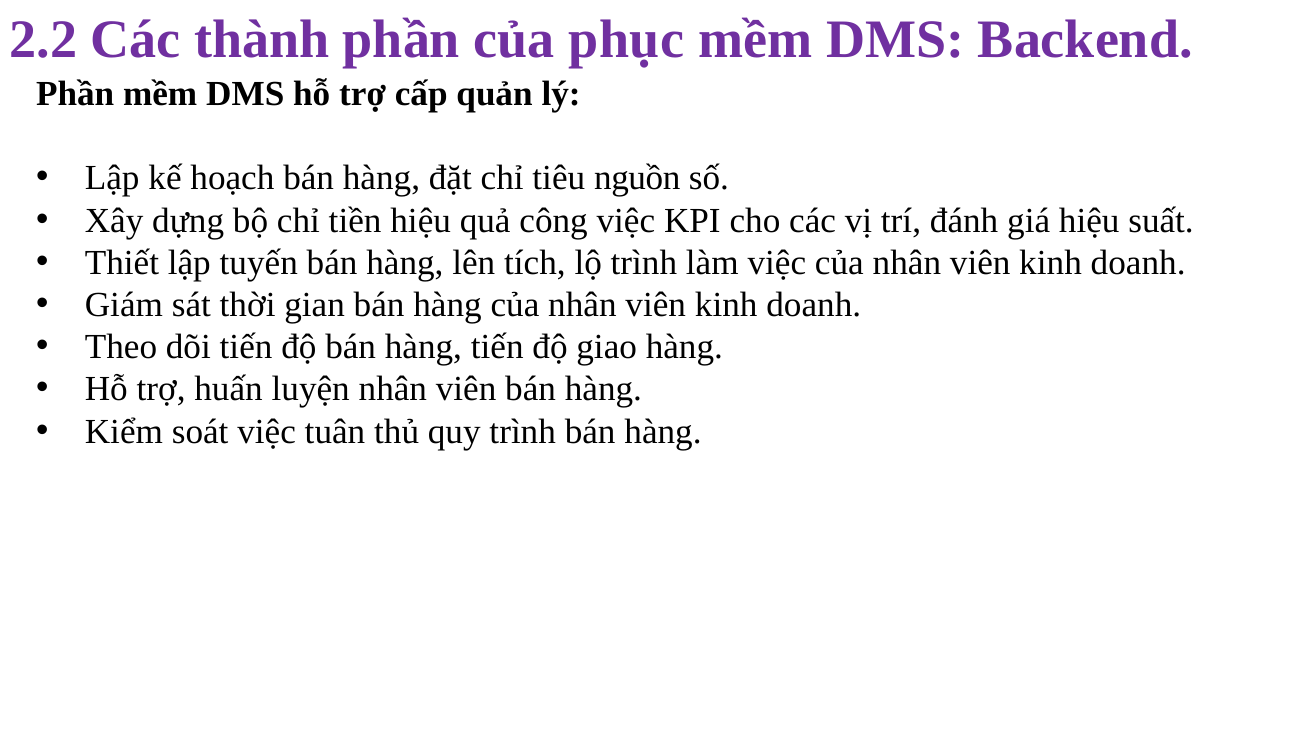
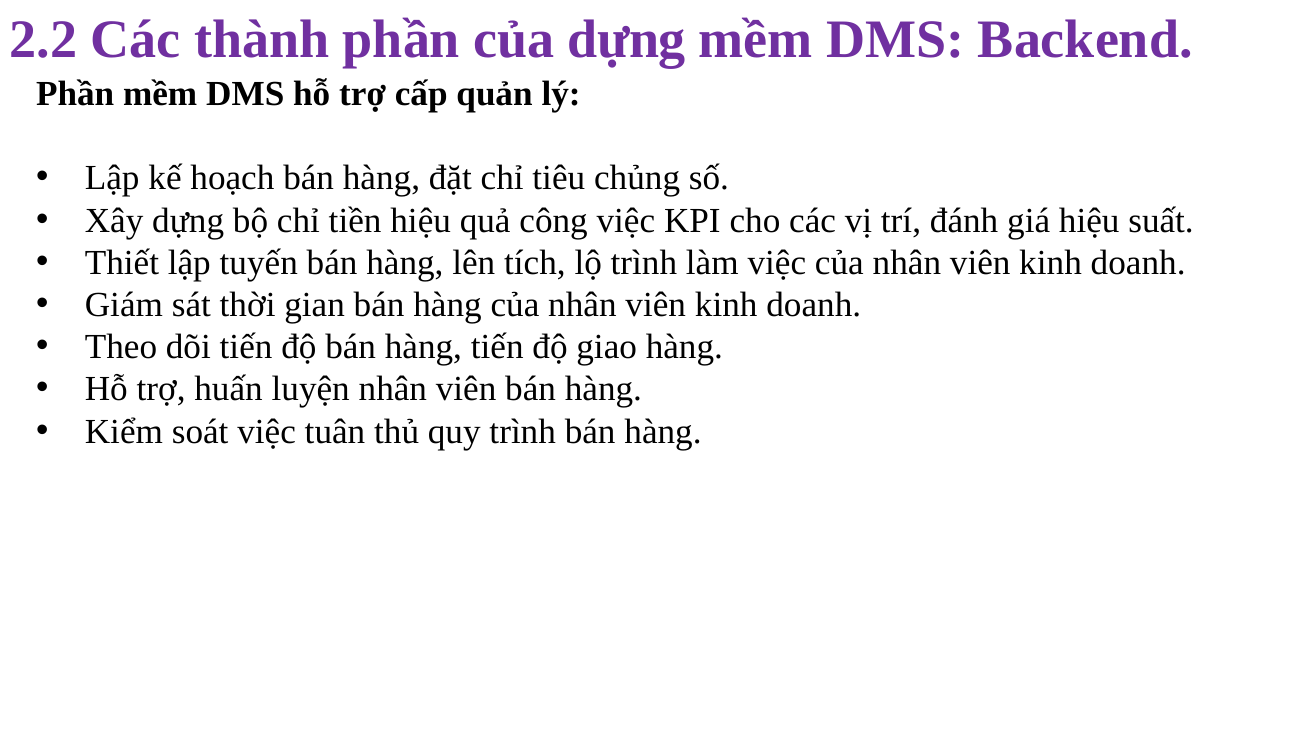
của phục: phục -> dựng (627, 40)
nguồn: nguồn -> chủng (637, 178)
